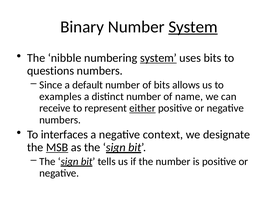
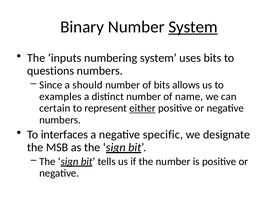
nibble: nibble -> inputs (65, 58)
system underline: present -> none (158, 58)
default: default -> should (88, 85)
receive: receive -> certain (55, 108)
context: context -> specific (163, 135)
MSB underline: present -> none (57, 148)
